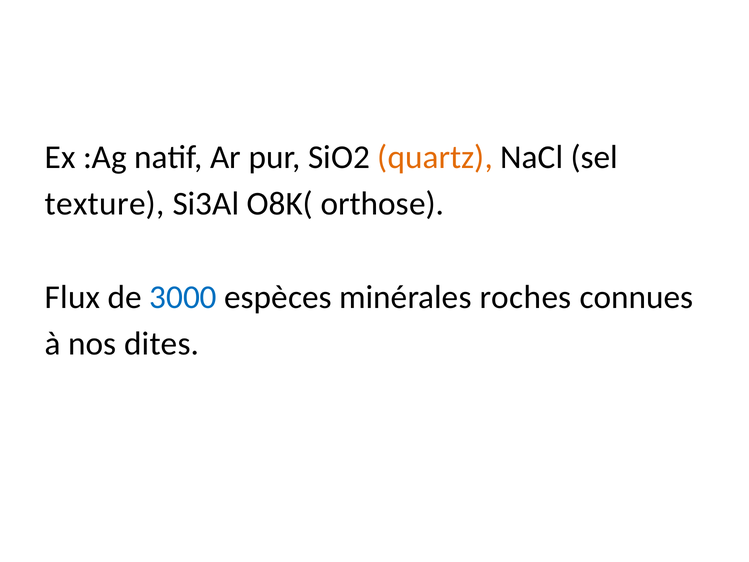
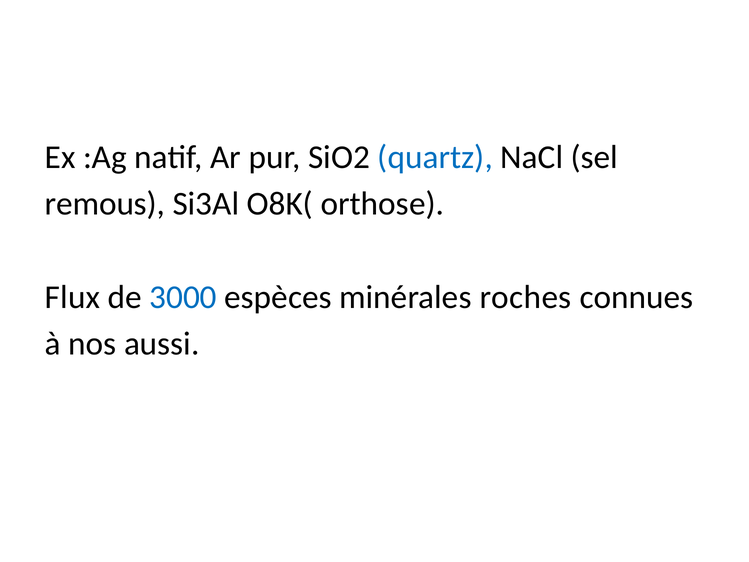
quartz colour: orange -> blue (435, 157)
texture: texture -> remous (105, 204)
dites: dites -> aussi (162, 344)
